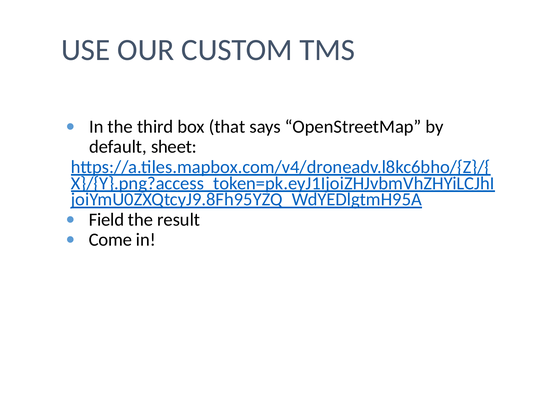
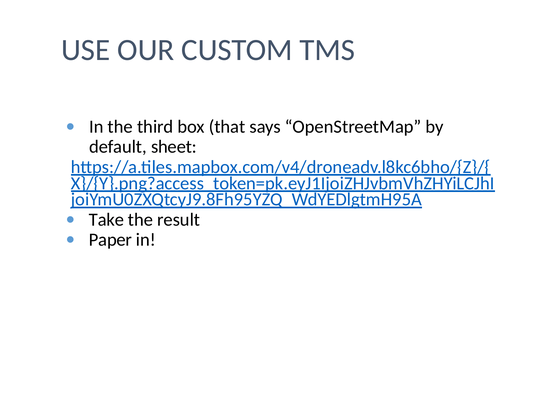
Field: Field -> Take (106, 220)
Come: Come -> Paper (111, 240)
